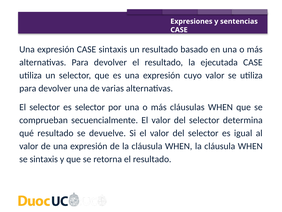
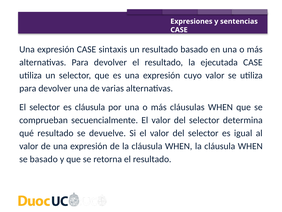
es selector: selector -> cláusula (90, 107)
se sintaxis: sintaxis -> basado (44, 159)
